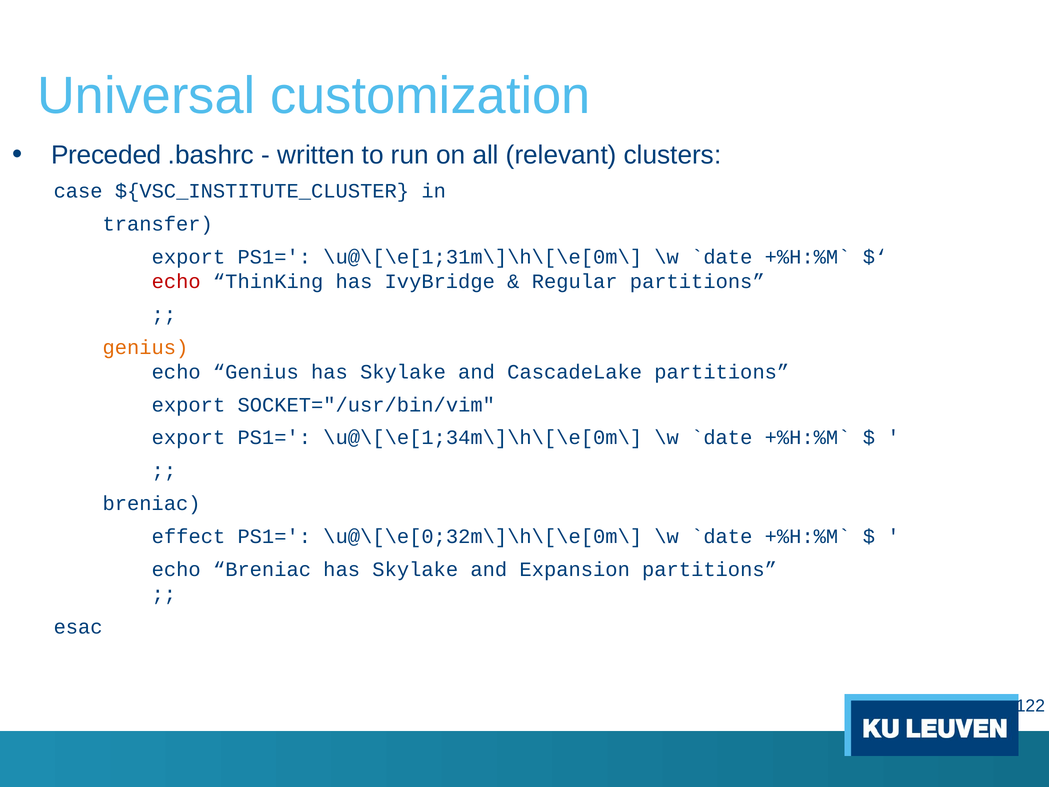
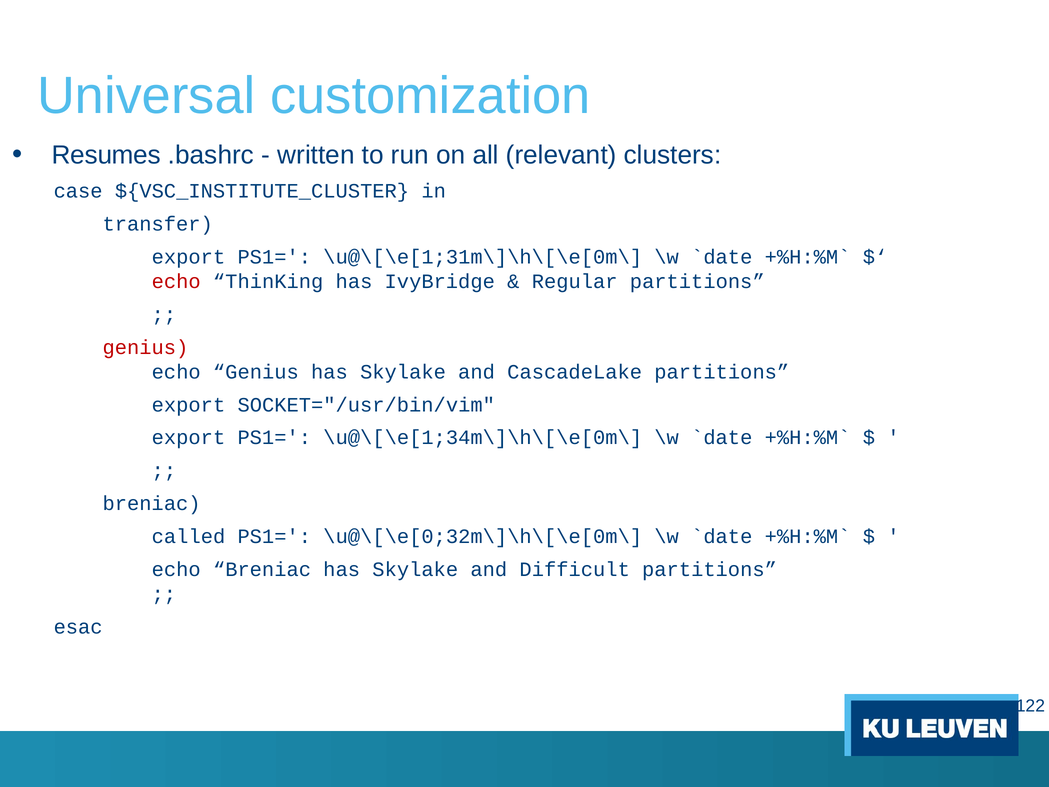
Preceded: Preceded -> Resumes (106, 155)
genius colour: orange -> red (145, 347)
effect: effect -> called (188, 536)
Expansion: Expansion -> Difficult (575, 569)
